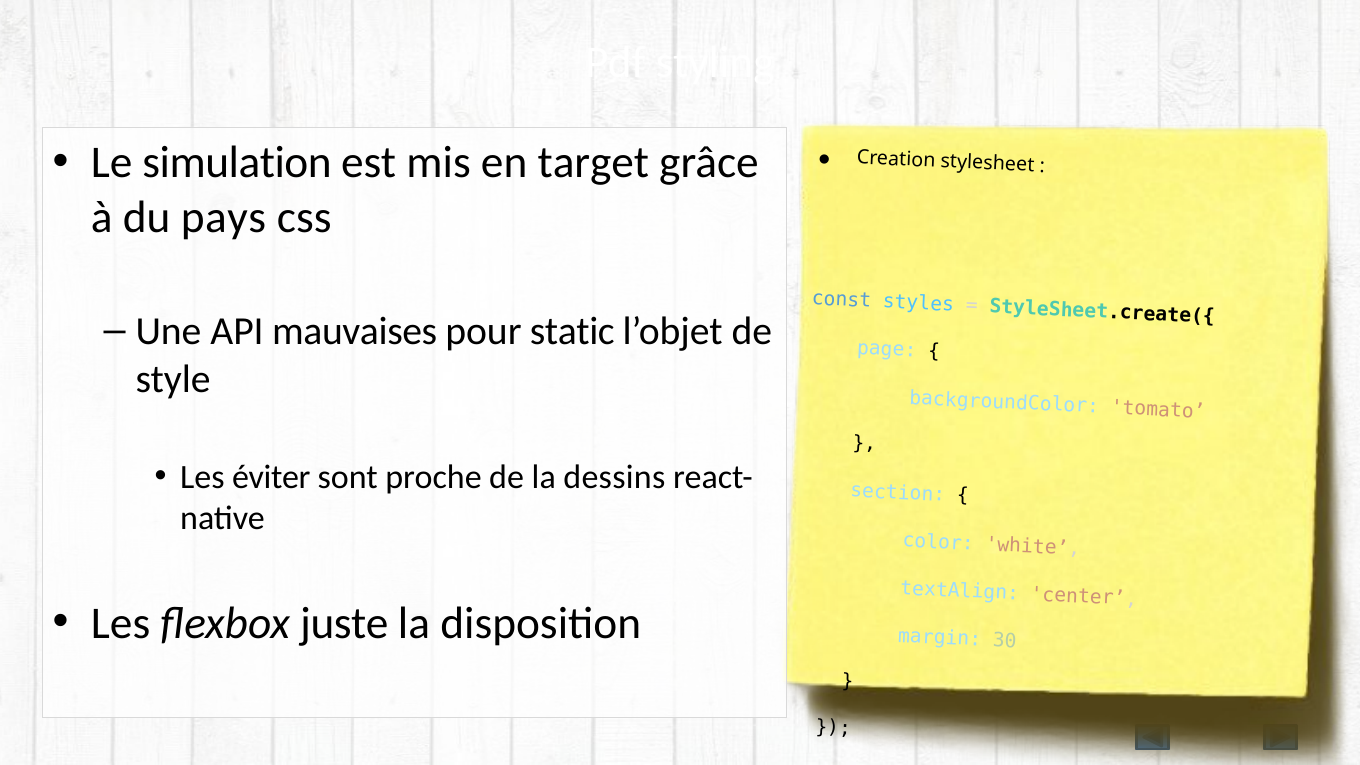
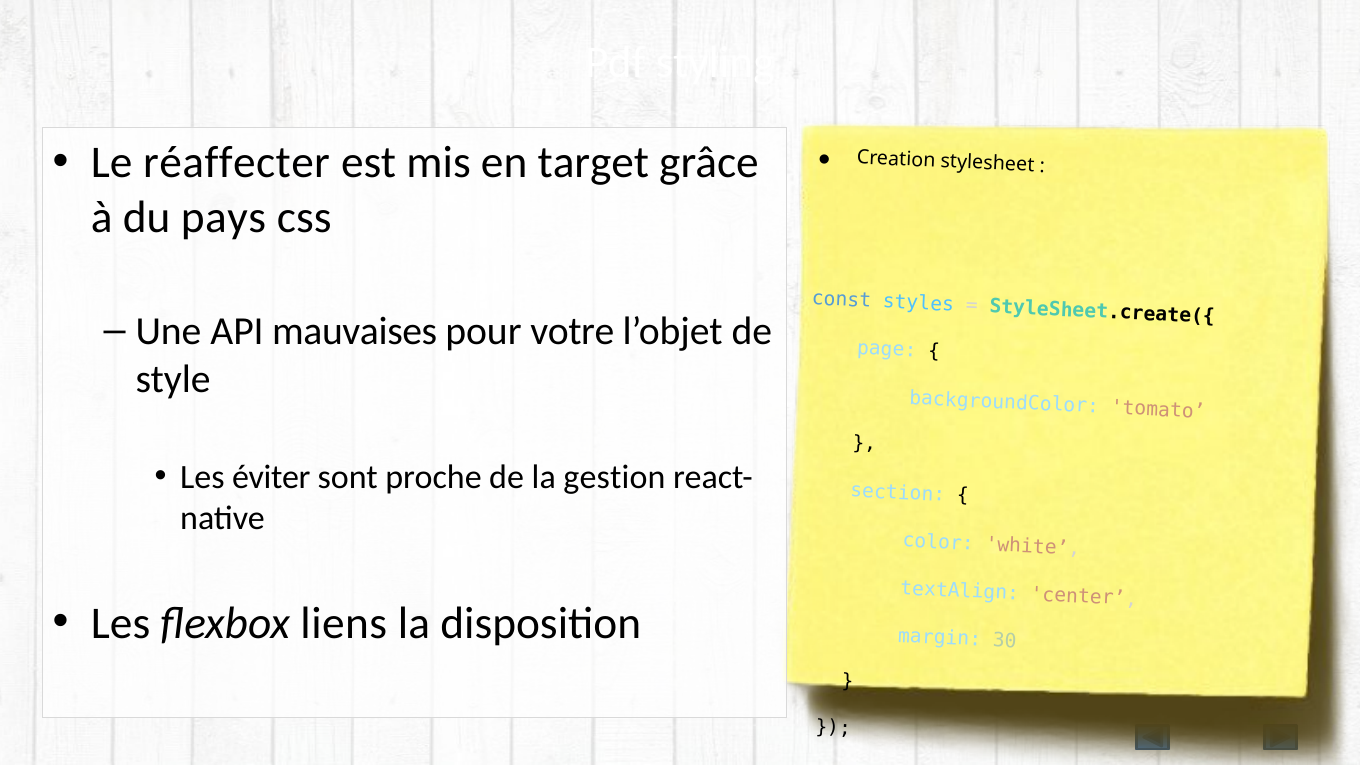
simulation: simulation -> réaffecter (237, 163)
static: static -> votre (572, 332)
dessins: dessins -> gestion (614, 477)
juste: juste -> liens (344, 623)
